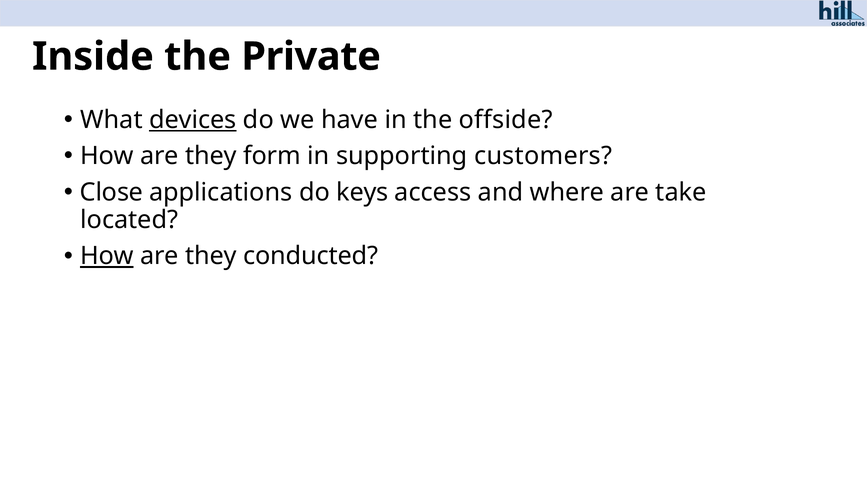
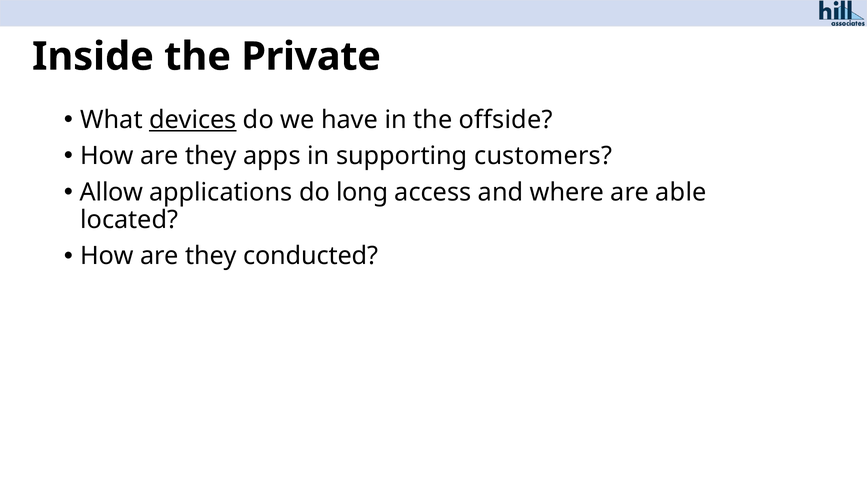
form: form -> apps (272, 156)
Close: Close -> Allow (112, 192)
keys: keys -> long (362, 192)
take: take -> able (681, 192)
How underline: present -> none (107, 256)
